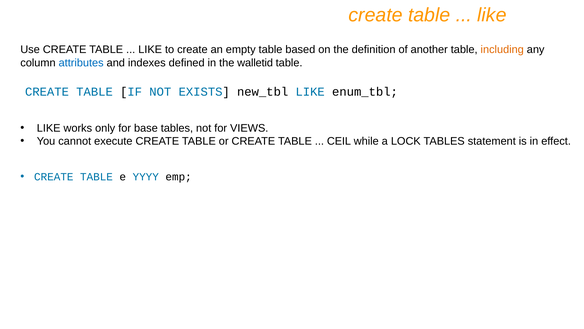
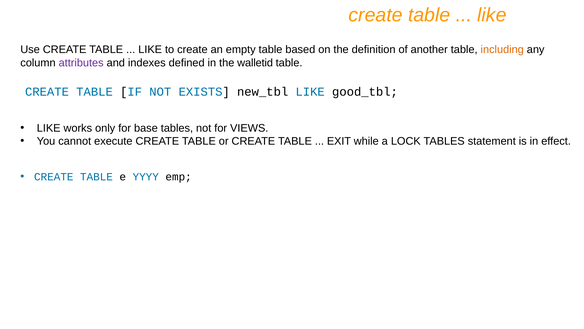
attributes colour: blue -> purple (81, 63)
enum_tbl: enum_tbl -> good_tbl (365, 92)
CEIL: CEIL -> EXIT (339, 141)
